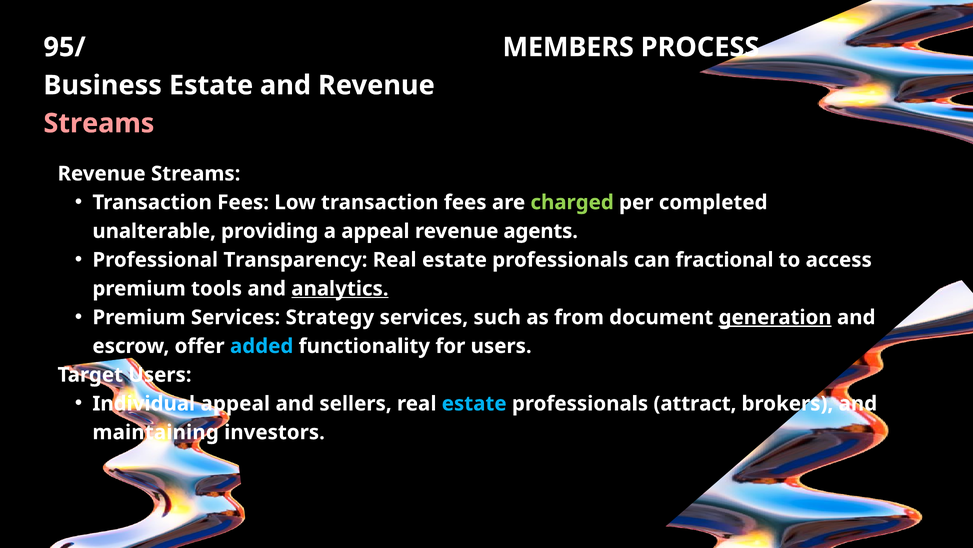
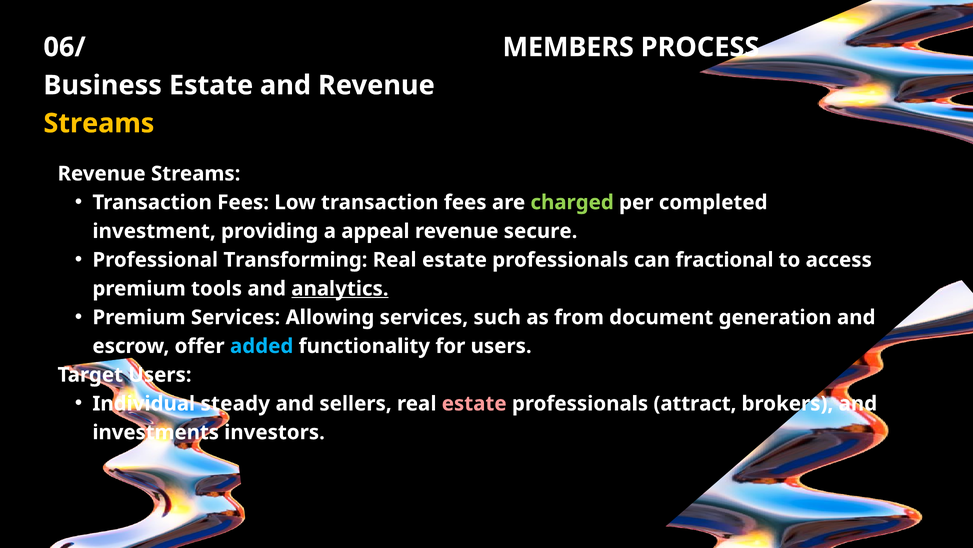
95/: 95/ -> 06/ (65, 47)
Streams colour: pink -> yellow (99, 123)
unalterable: unalterable -> investment (154, 231)
agents: agents -> secure (541, 231)
Transparency: Transparency -> Transforming (295, 260)
Strategy: Strategy -> Allowing (330, 317)
generation underline: present -> none (775, 317)
Individual appeal: appeal -> steady (235, 403)
estate colour: light blue -> pink (474, 403)
maintaining: maintaining -> investments (156, 432)
